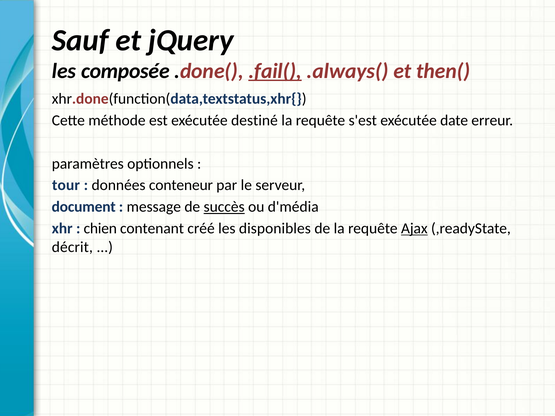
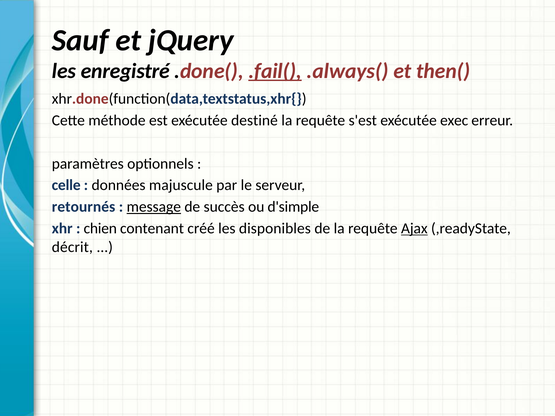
composée: composée -> enregistré (125, 71)
date: date -> exec (454, 120)
tour: tour -> celle (66, 185)
conteneur: conteneur -> majuscule (181, 185)
document: document -> retournés (84, 207)
message underline: none -> present (154, 207)
succès underline: present -> none (224, 207)
d'média: d'média -> d'simple (293, 207)
